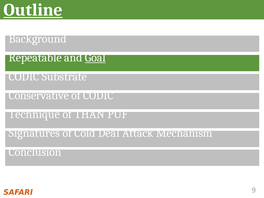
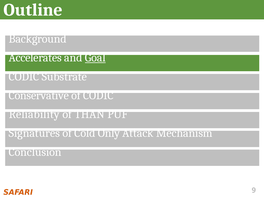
Outline underline: present -> none (33, 10)
Repeatable: Repeatable -> Accelerates (35, 58)
Technique: Technique -> Reliability (34, 114)
Deal: Deal -> Only (109, 133)
